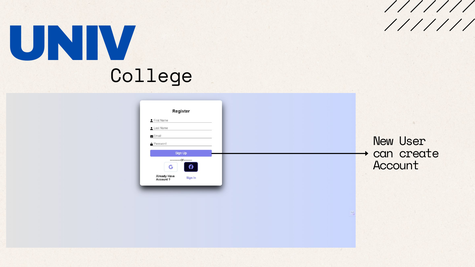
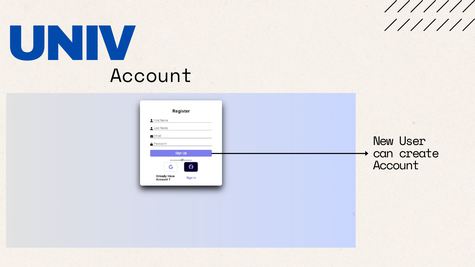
College: College -> Account (152, 76)
